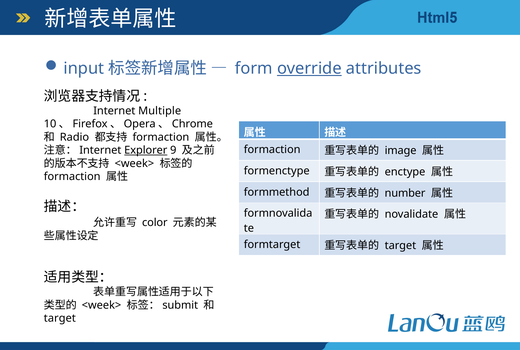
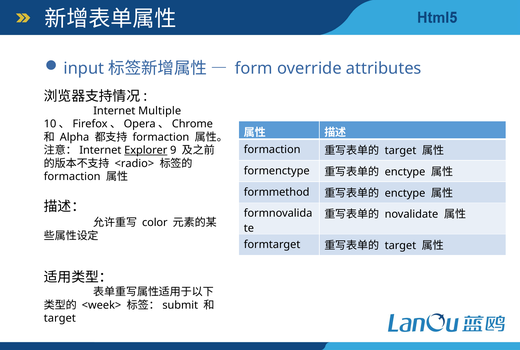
override underline: present -> none (309, 68)
Radio: Radio -> Alpha (75, 137)
image: image -> target (401, 151)
<week>: <week> -> <radio> (134, 164)
number: number -> enctype (405, 193)
